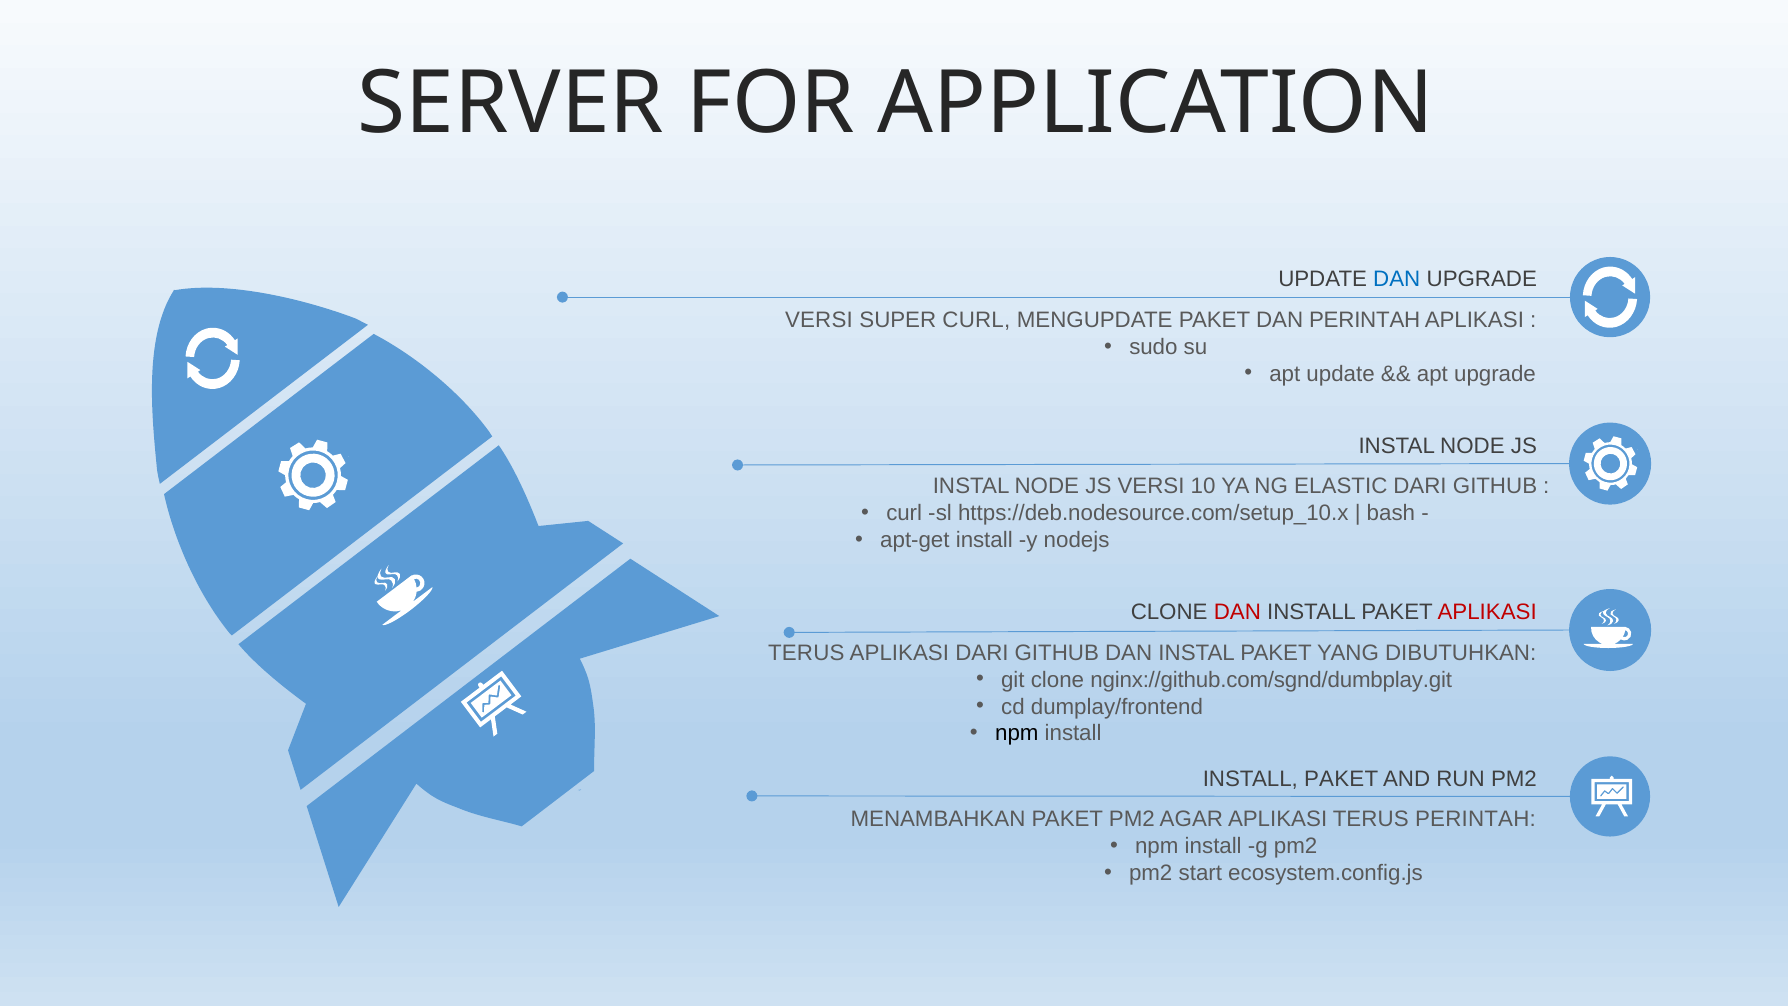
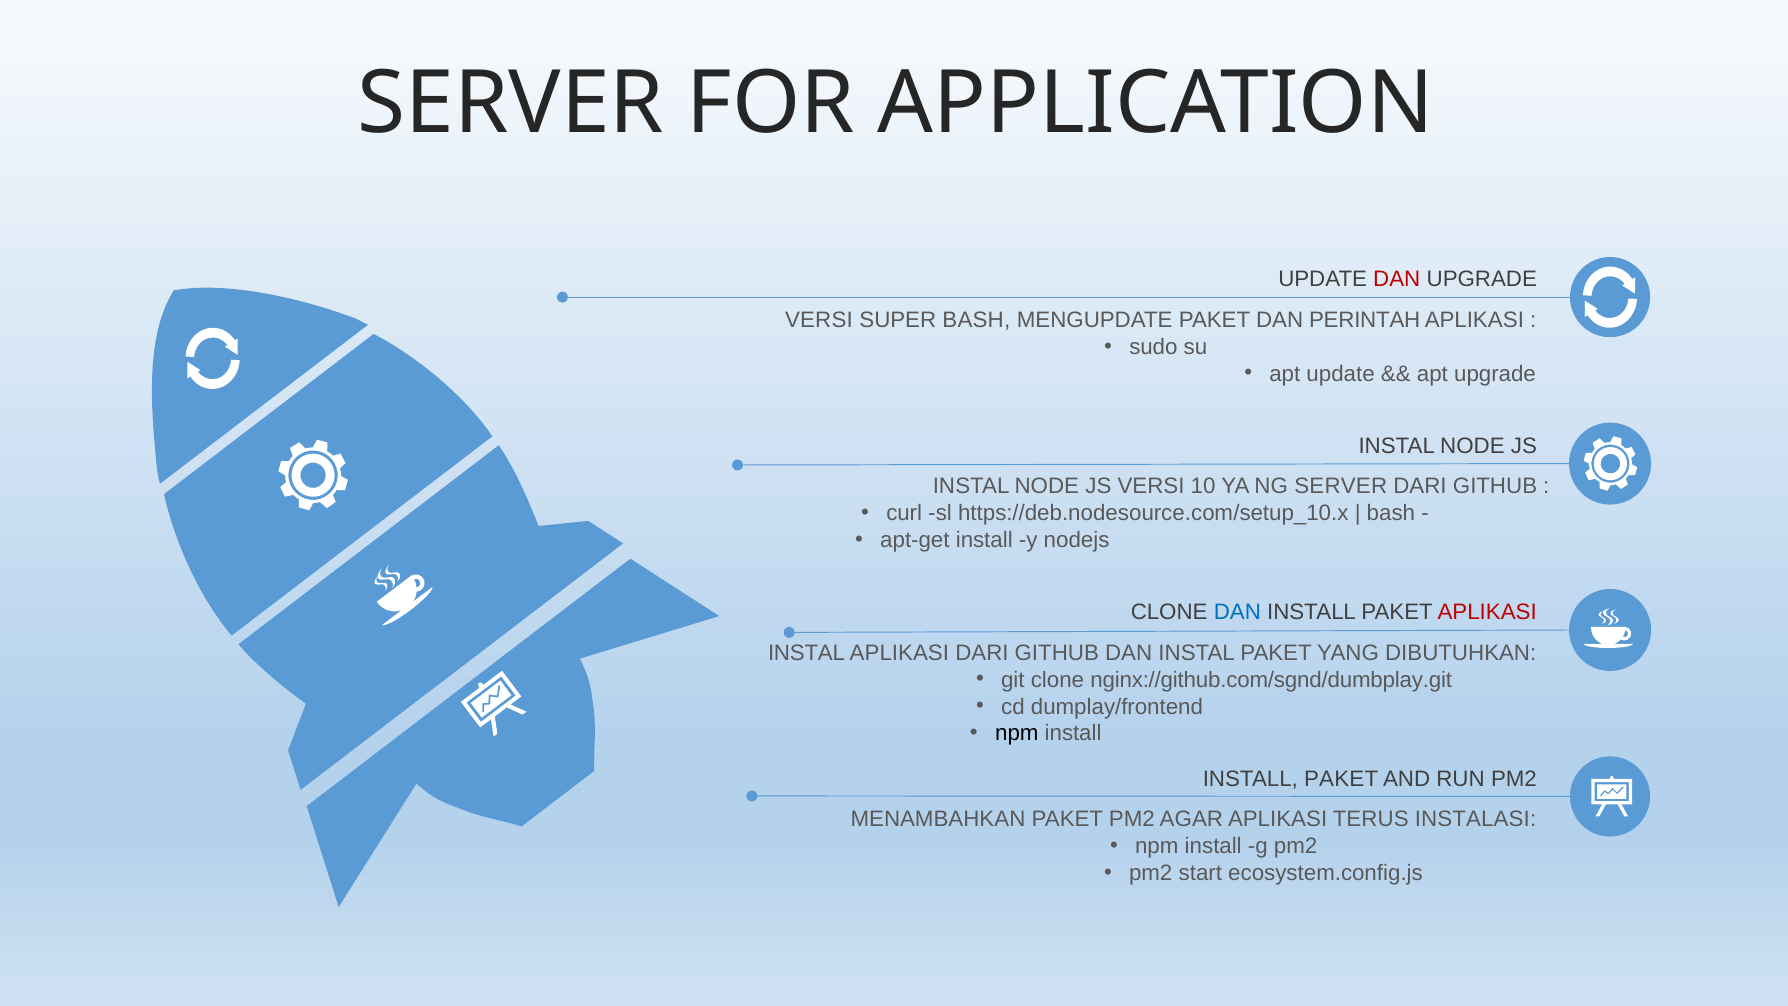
DAN colour: blue -> red (1397, 279)
SUPER CURL: CURL -> BASH (976, 320)
NG ELASTIC: ELASTIC -> SERVER (1341, 486)
DAN colour: red -> blue (1237, 612)
TERUS: TERUS -> INSTAL (807, 653)
TERUS PERINTAH: PERINTAH -> INSTALASI (1476, 819)
